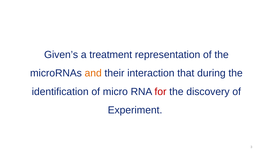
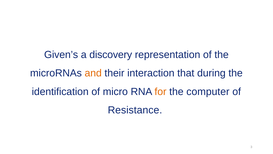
treatment: treatment -> discovery (111, 55)
for colour: red -> orange (160, 91)
discovery: discovery -> computer (208, 91)
Experiment: Experiment -> Resistance (135, 110)
